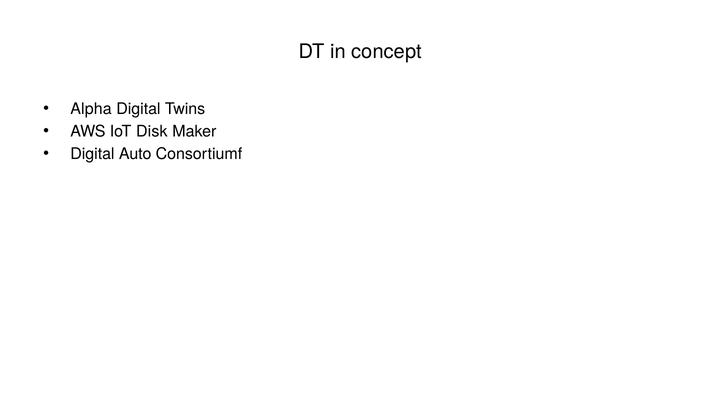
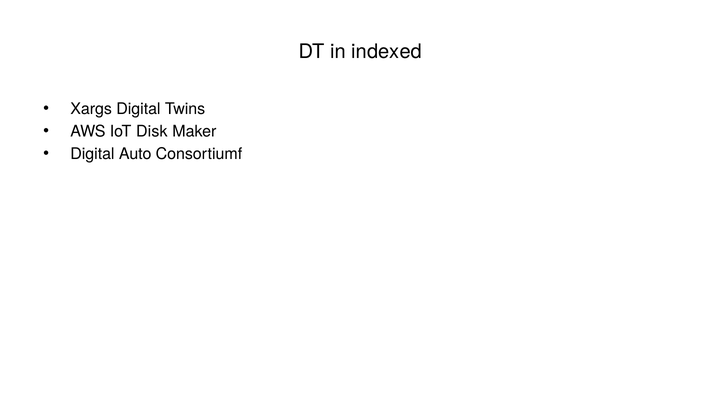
concept: concept -> indexed (387, 51)
Alpha: Alpha -> Xargs (91, 109)
